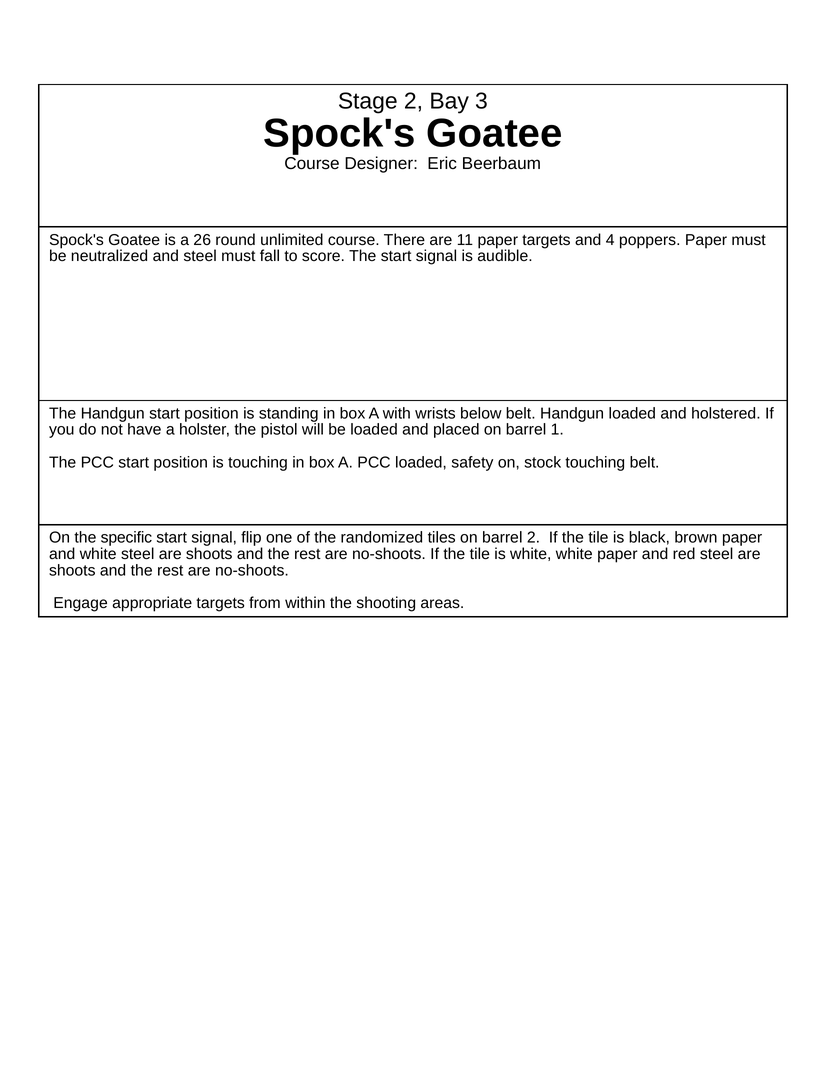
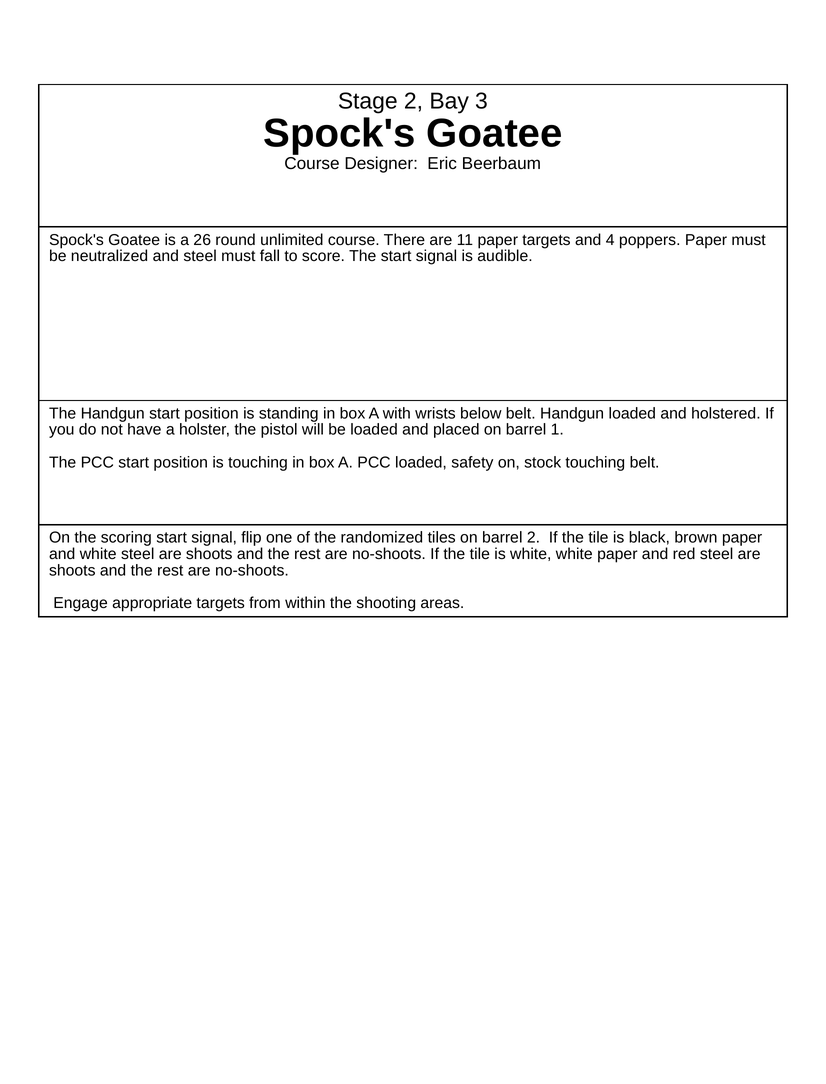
specific: specific -> scoring (126, 538)
